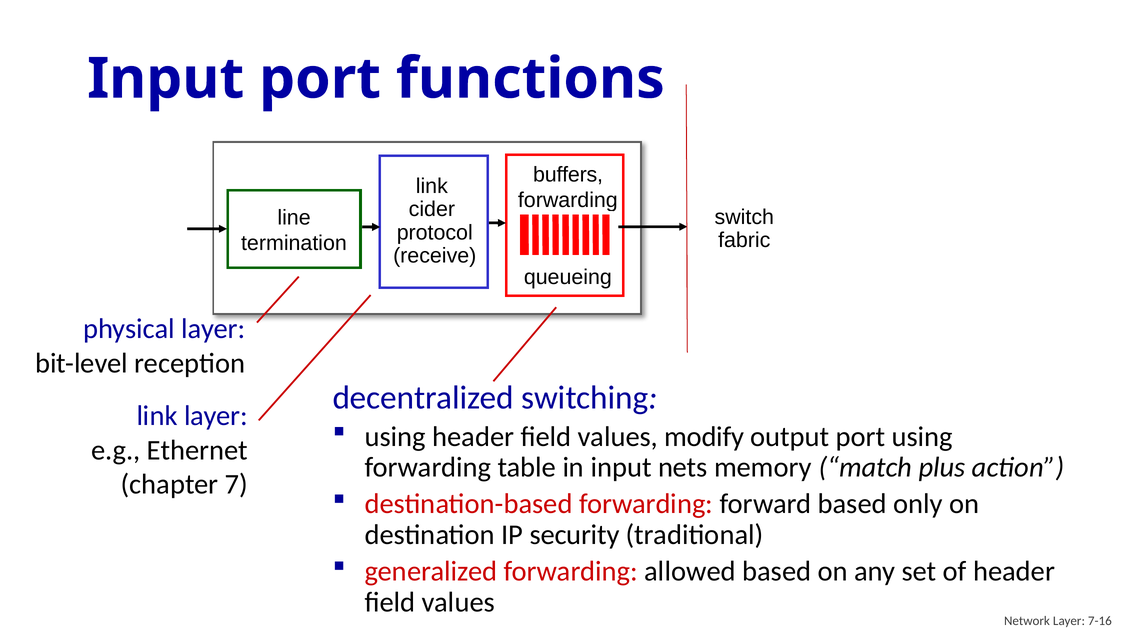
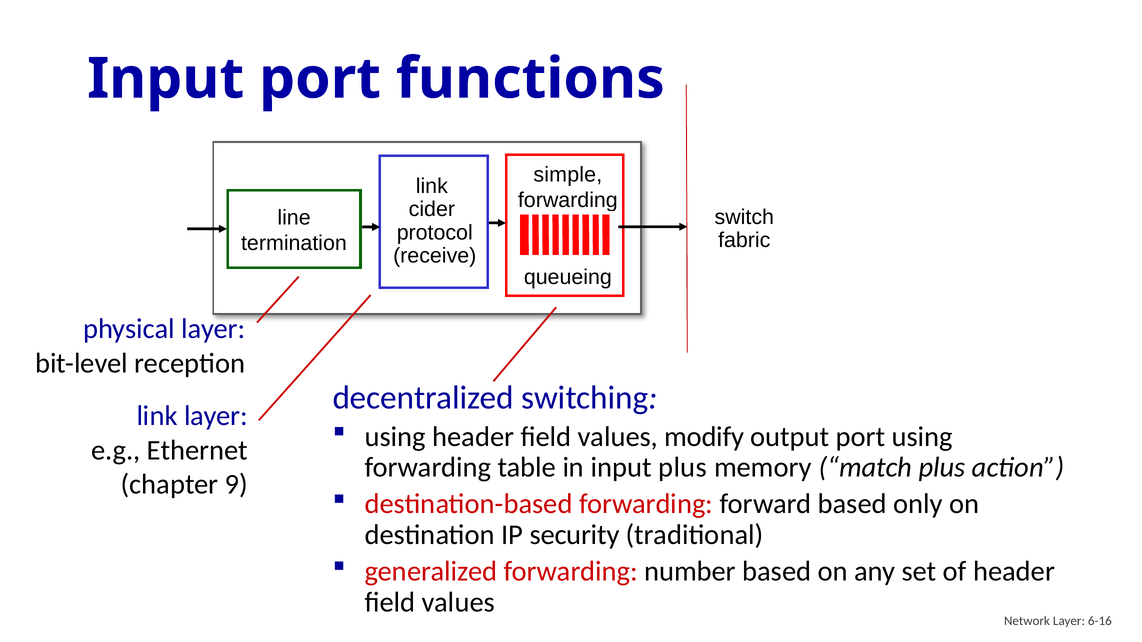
buffers: buffers -> simple (568, 175)
input nets: nets -> plus (683, 468)
7: 7 -> 9 (236, 485)
allowed: allowed -> number (690, 572)
7-16: 7-16 -> 6-16 (1100, 621)
